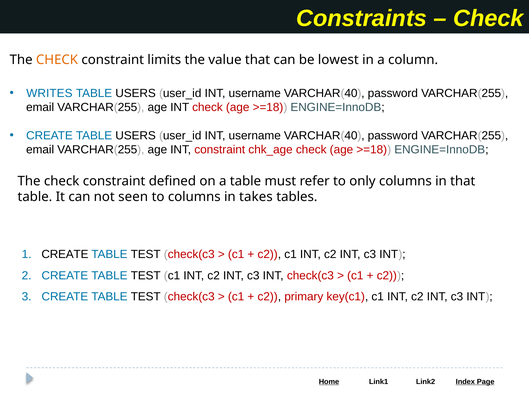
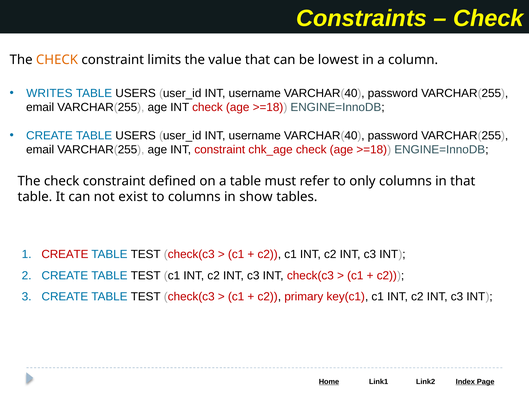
seen: seen -> exist (133, 197)
takes: takes -> show (256, 197)
CREATE colour: black -> red (65, 254)
